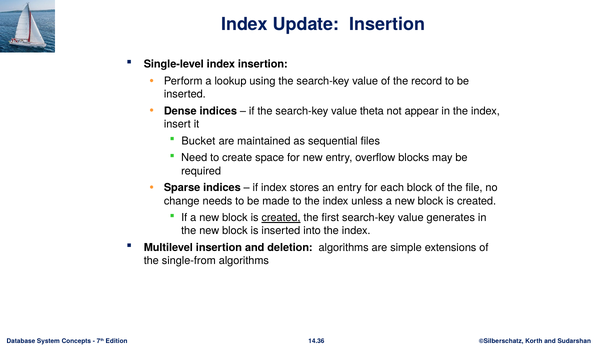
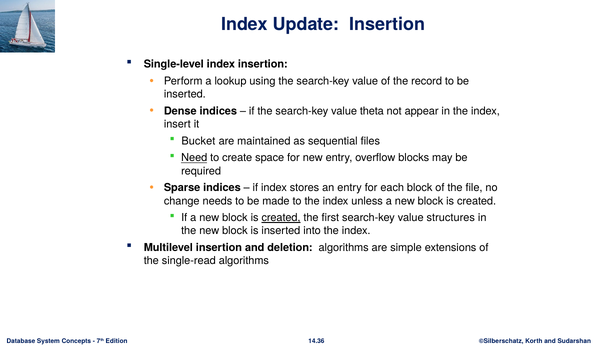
Need underline: none -> present (194, 158)
generates: generates -> structures (451, 218)
single-from: single-from -> single-read (189, 261)
